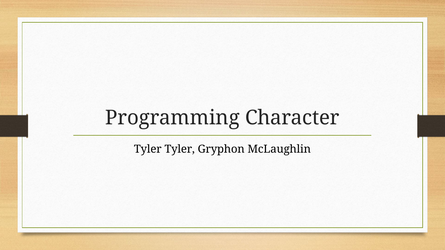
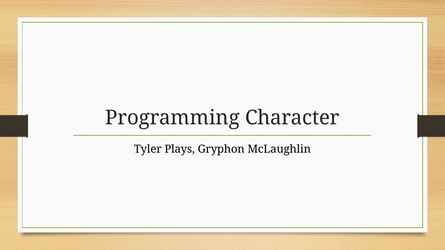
Tyler Tyler: Tyler -> Plays (180, 149)
